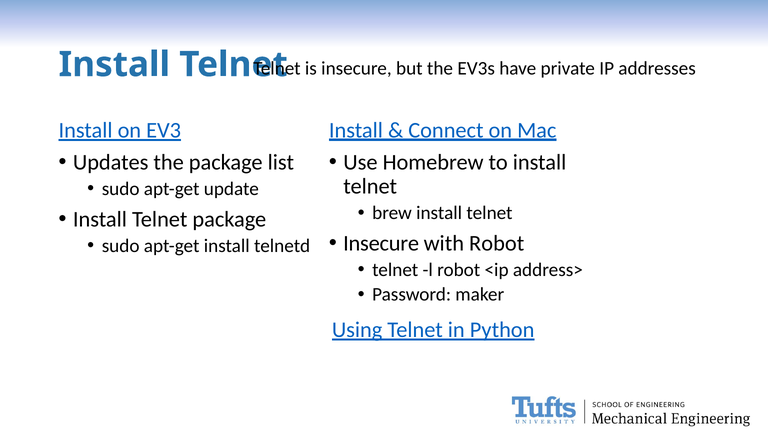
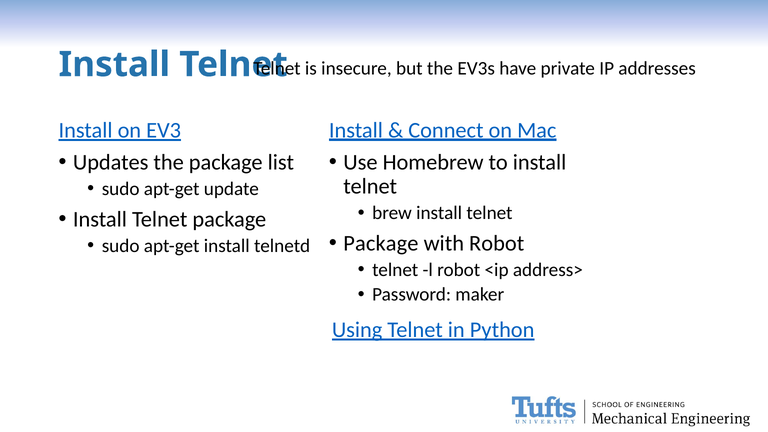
Insecure: Insecure -> Package (381, 243)
